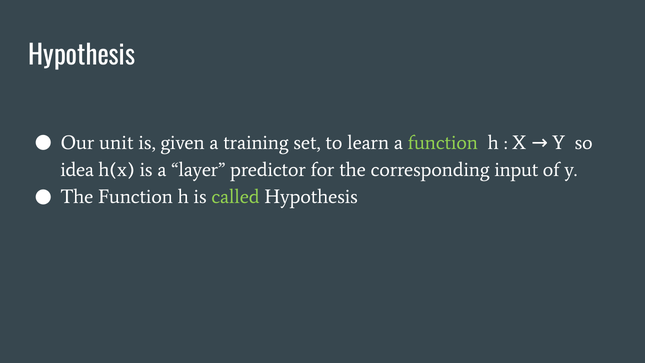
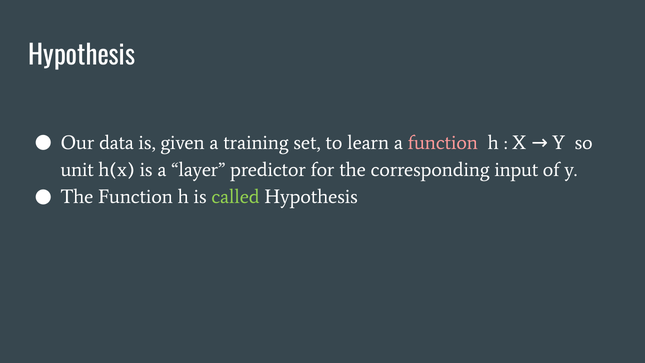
unit: unit -> data (117, 142)
function colour: light green -> pink (443, 142)
idea: idea -> unit (77, 170)
